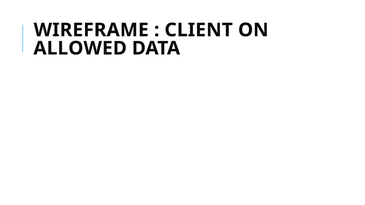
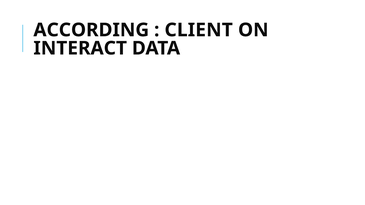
WIREFRAME: WIREFRAME -> ACCORDING (91, 30)
ALLOWED: ALLOWED -> INTERACT (80, 48)
